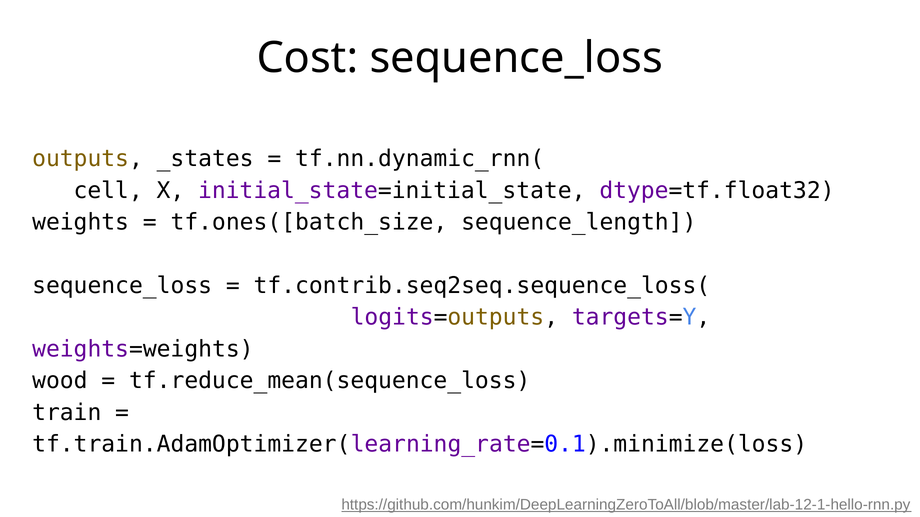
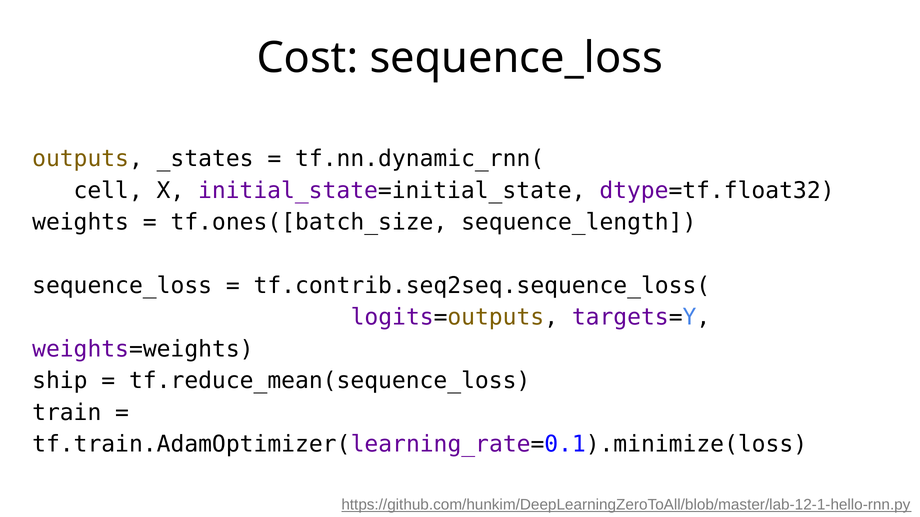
wood: wood -> ship (60, 381)
